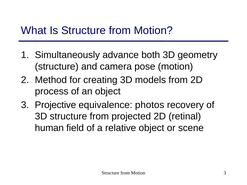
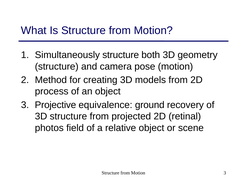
Simultaneously advance: advance -> structure (121, 55)
photos: photos -> ground (150, 105)
human: human -> photos (49, 128)
